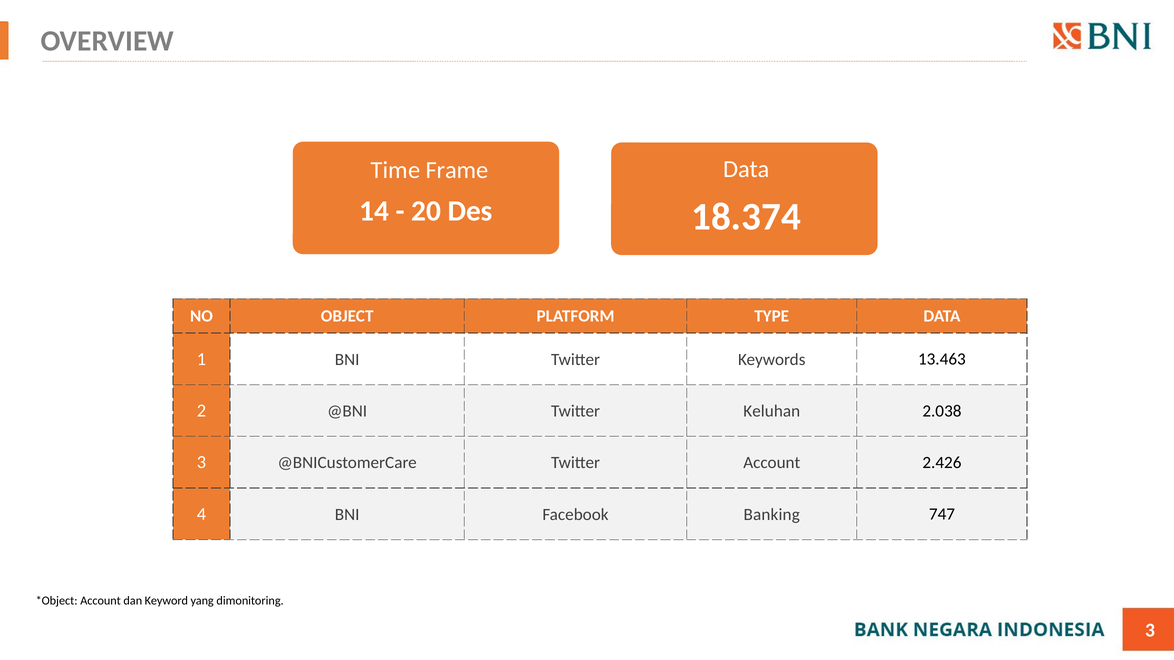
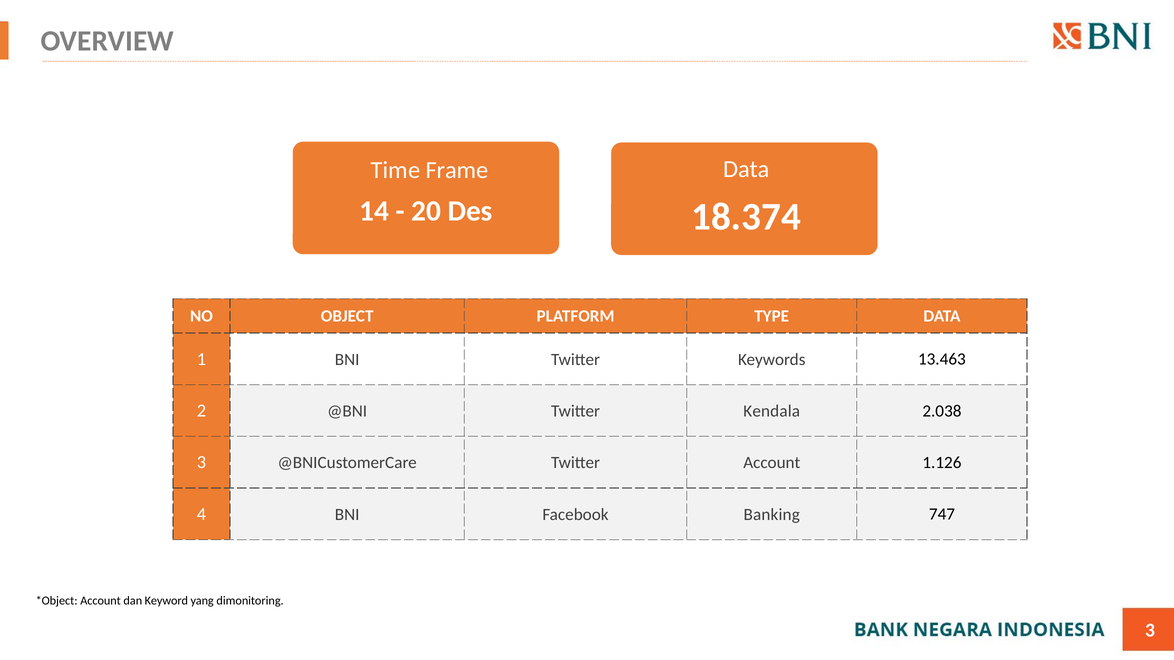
Keluhan: Keluhan -> Kendala (772, 411)
2.426: 2.426 -> 1.126 (942, 463)
